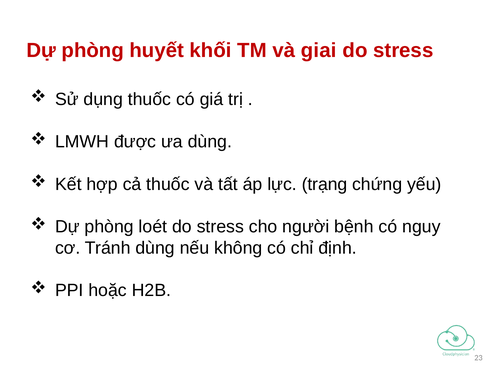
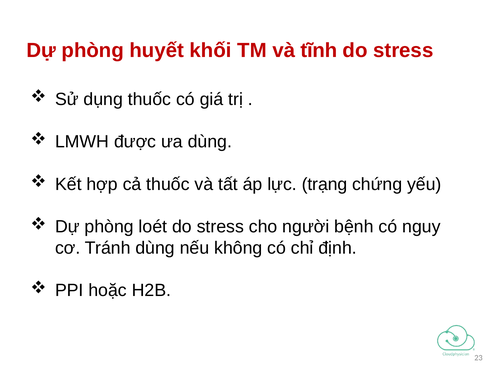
giai: giai -> tĩnh (319, 50)
